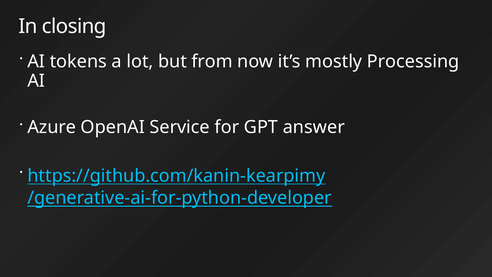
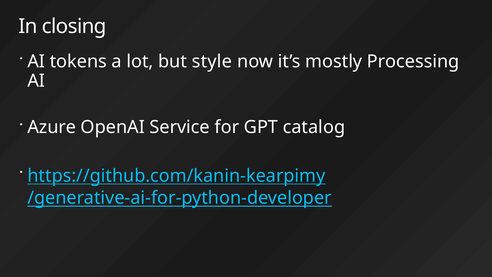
from: from -> style (212, 61)
answer: answer -> catalog (314, 127)
